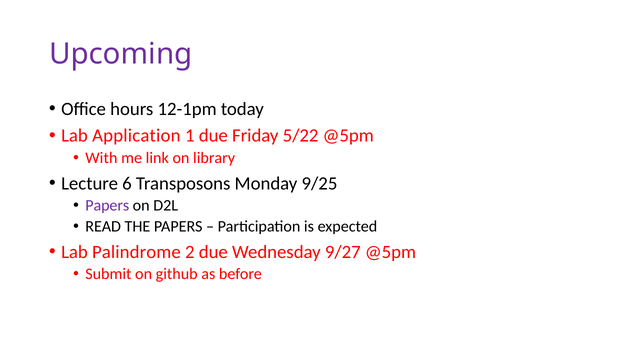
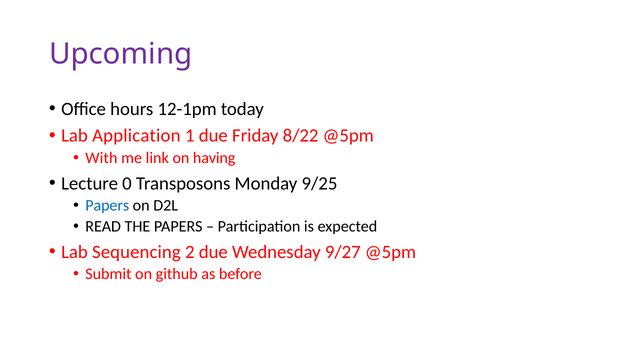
5/22: 5/22 -> 8/22 (301, 136)
library: library -> having (214, 158)
6: 6 -> 0 (127, 184)
Papers colour: purple -> blue (107, 206)
Palindrome: Palindrome -> Sequencing (136, 252)
